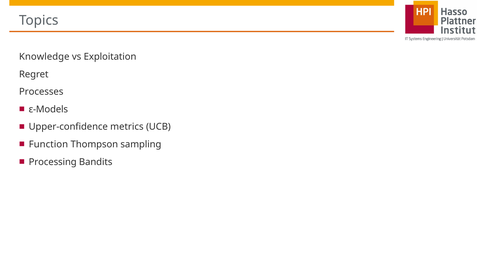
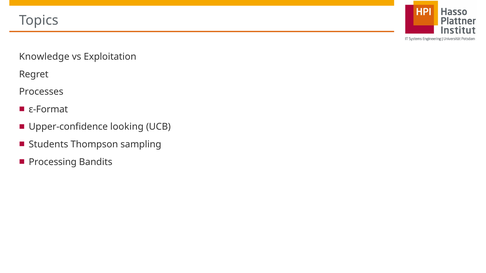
ε-Models: ε-Models -> ε-Format (48, 109)
metrics: metrics -> looking (127, 127)
Function: Function -> Students (48, 145)
